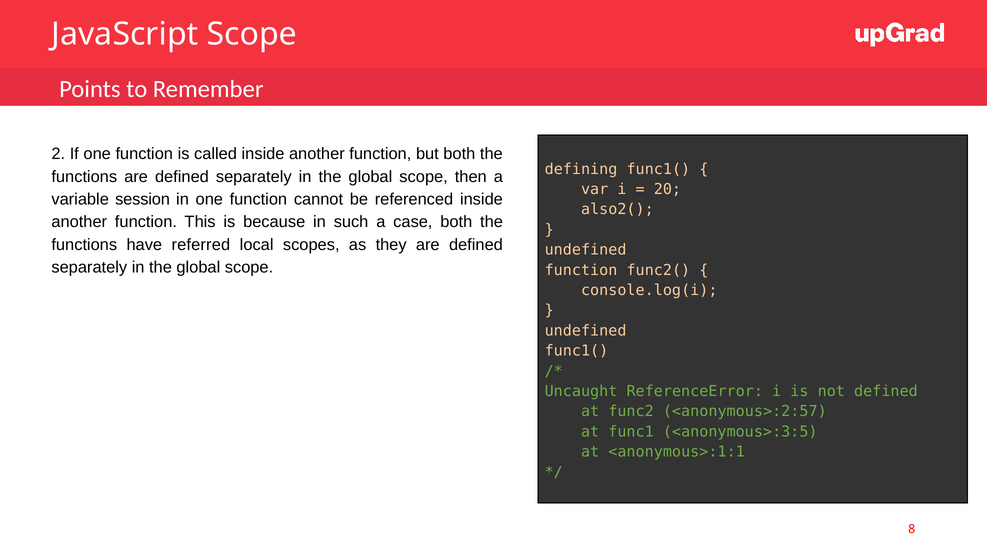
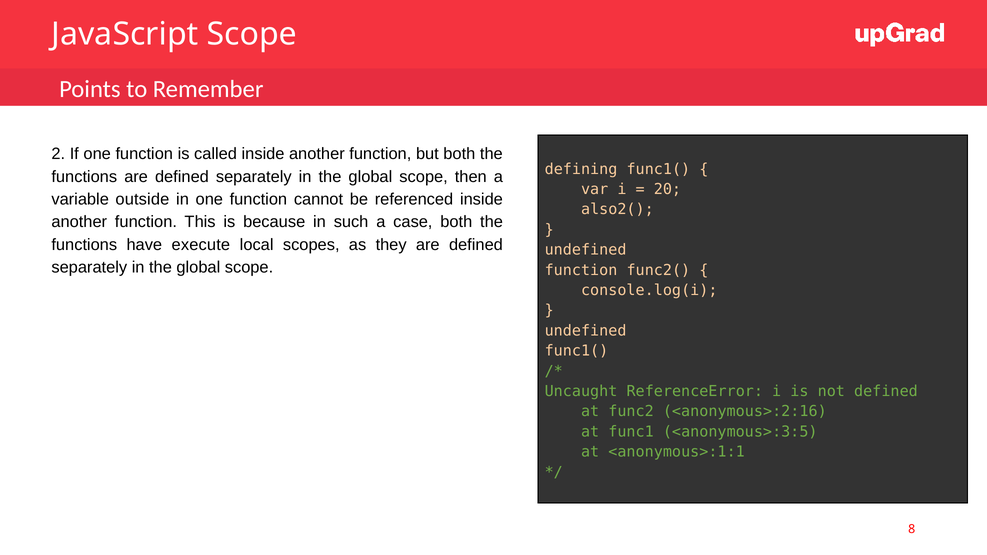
session: session -> outside (142, 199)
referred: referred -> execute (201, 245)
<anonymous>:2:57: <anonymous>:2:57 -> <anonymous>:2:16 (745, 412)
